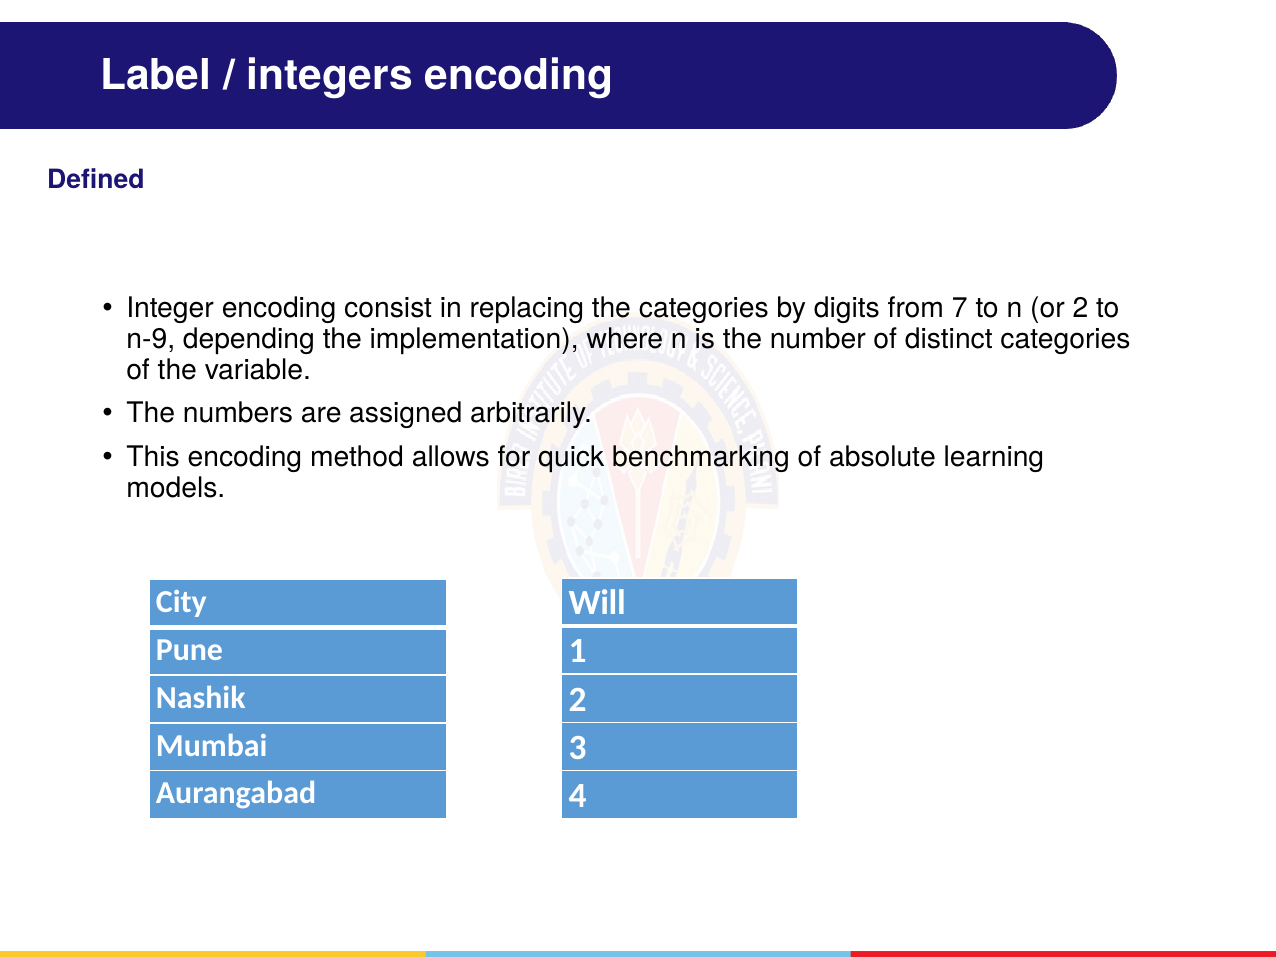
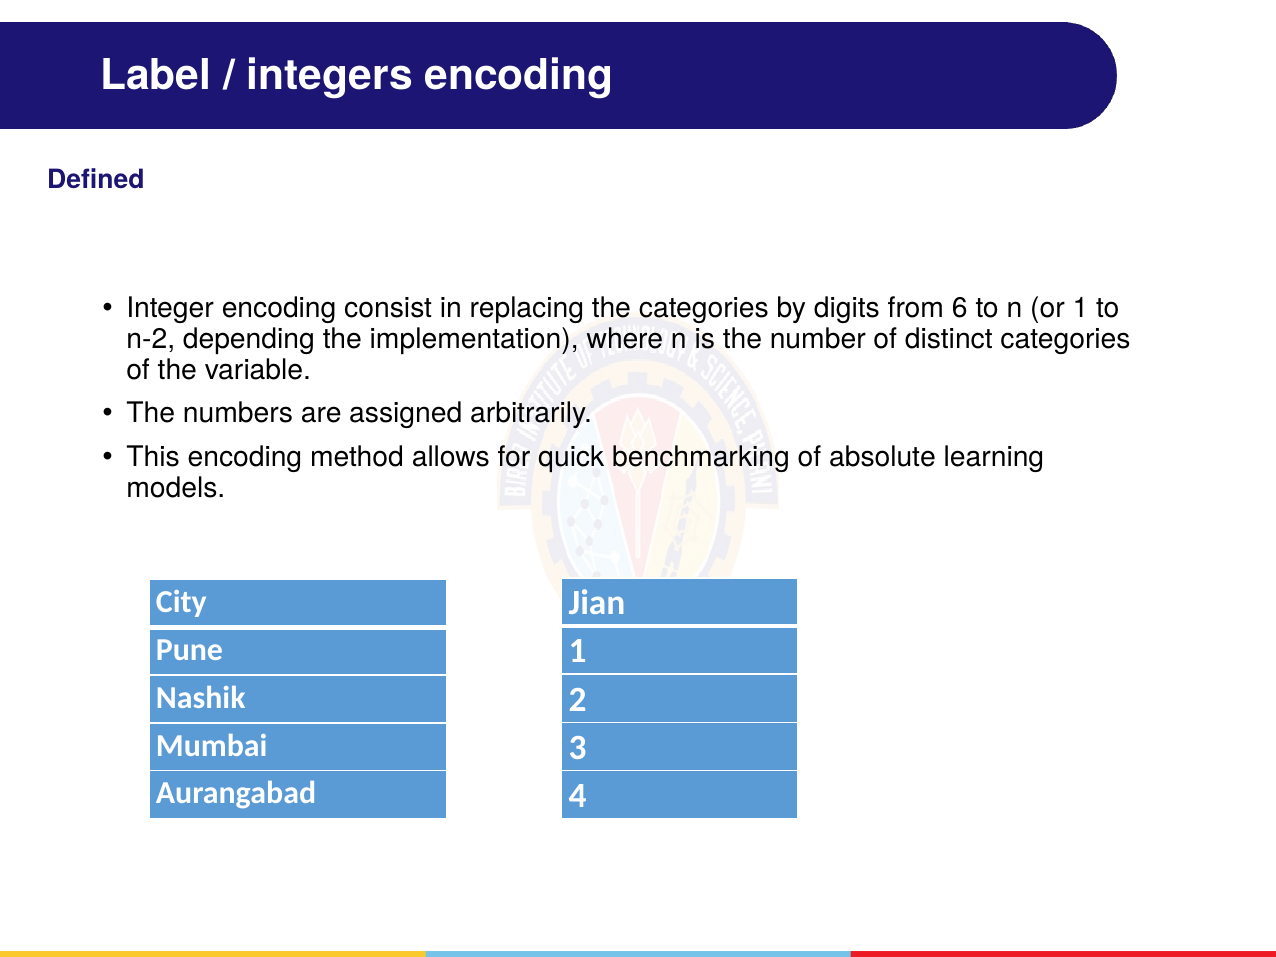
7: 7 -> 6 (960, 309)
or 2: 2 -> 1 (1080, 309)
n-9: n-9 -> n-2 (151, 339)
Will: Will -> Jian (597, 603)
